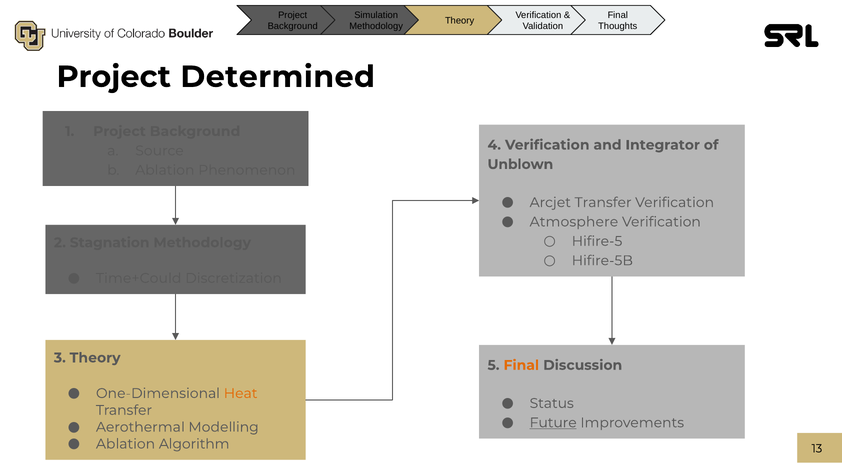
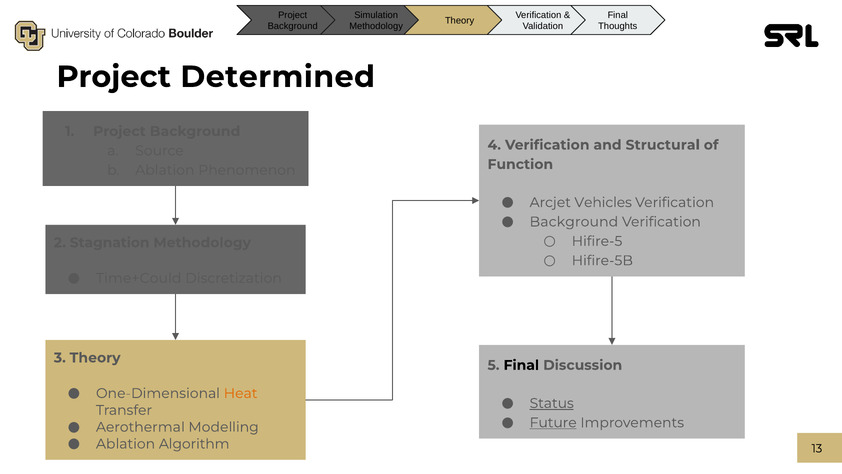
Integrator: Integrator -> Structural (663, 145)
Unblown: Unblown -> Function (520, 164)
Arcjet Transfer: Transfer -> Vehicles (603, 202)
Atmosphere: Atmosphere -> Background (574, 222)
Final colour: orange -> black (521, 365)
Status underline: none -> present (552, 403)
